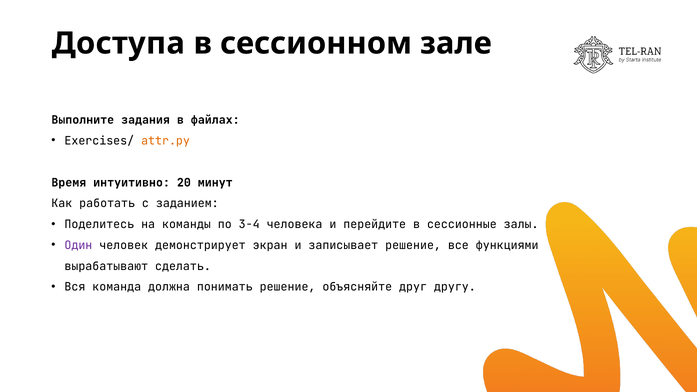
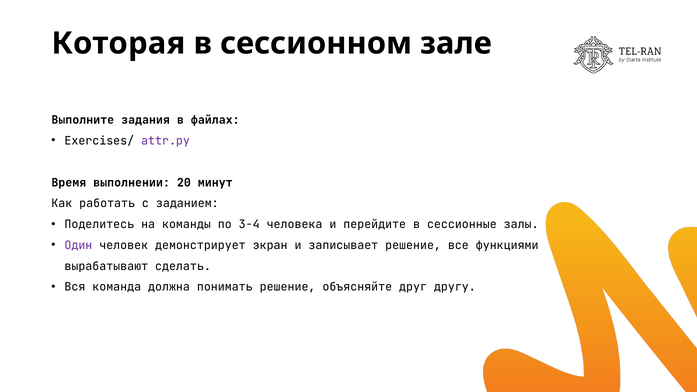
Доступа: Доступа -> Которая (118, 43)
attr.py colour: orange -> purple (166, 141)
интуитивно: интуитивно -> выполнении (132, 183)
